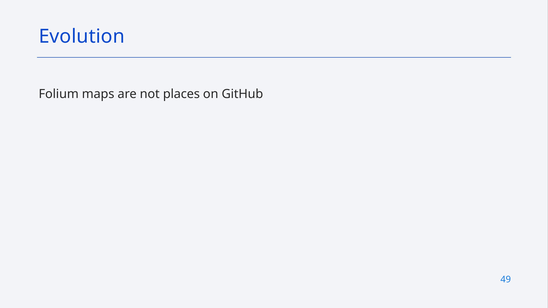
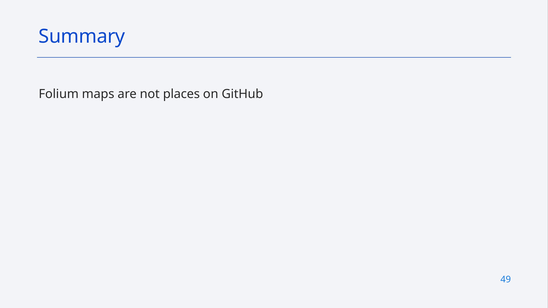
Evolution: Evolution -> Summary (82, 37)
